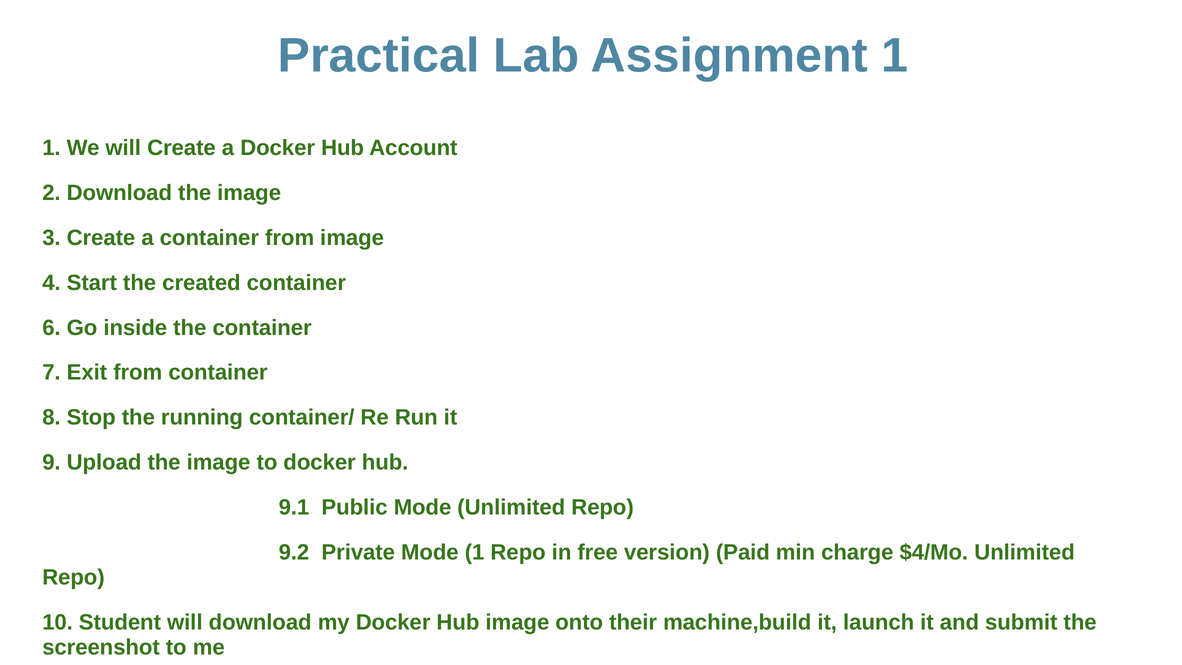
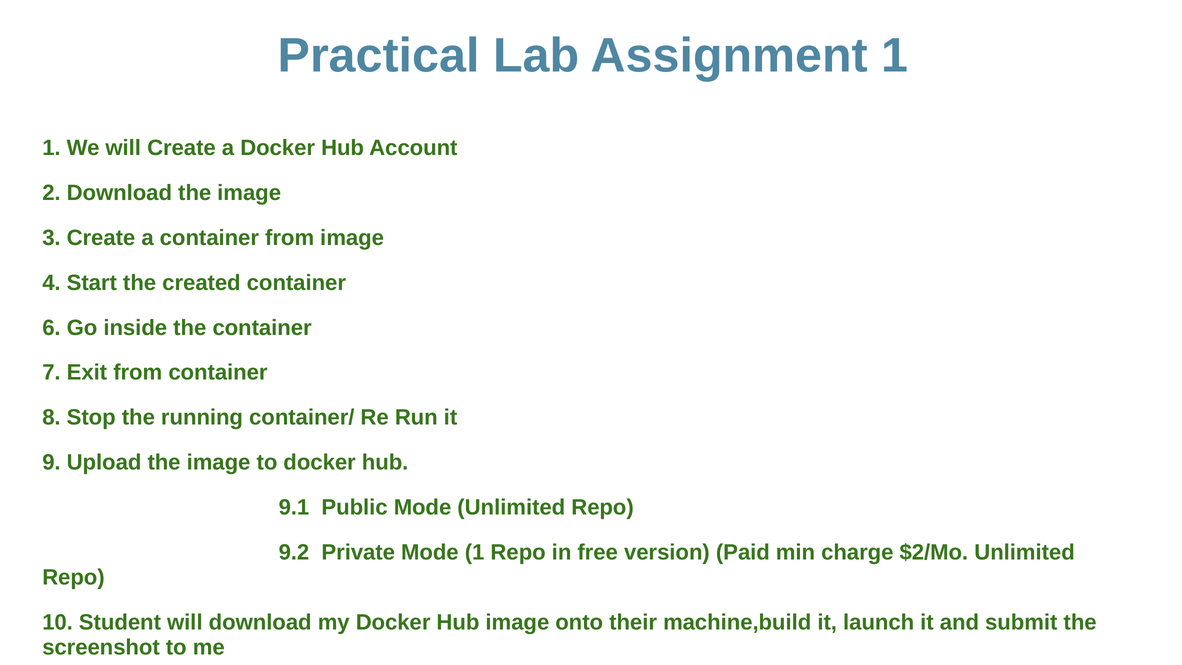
$4/Mo: $4/Mo -> $2/Mo (934, 552)
